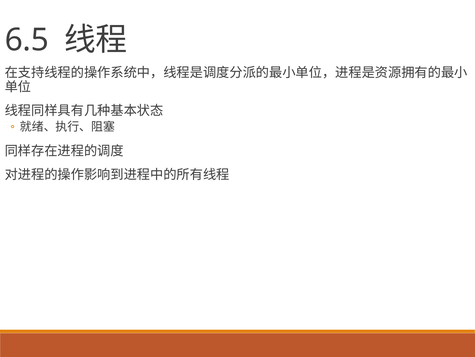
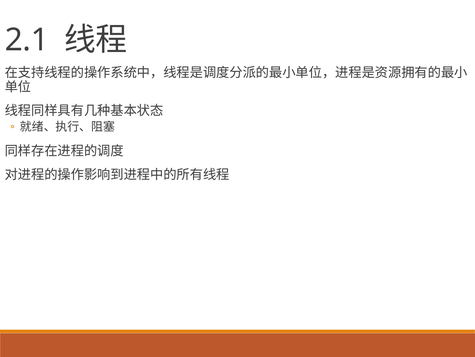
6.5: 6.5 -> 2.1 (27, 40)
